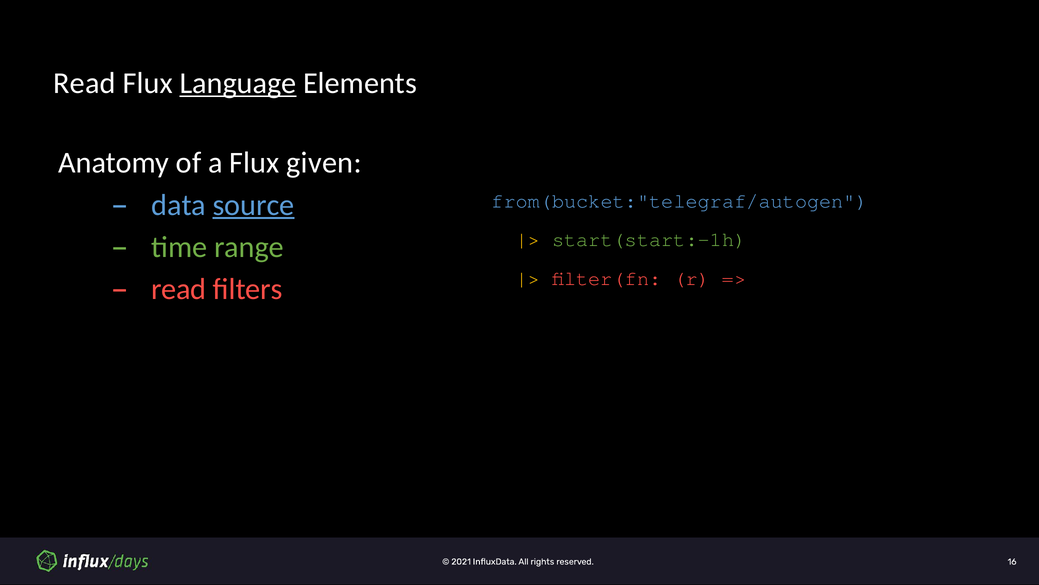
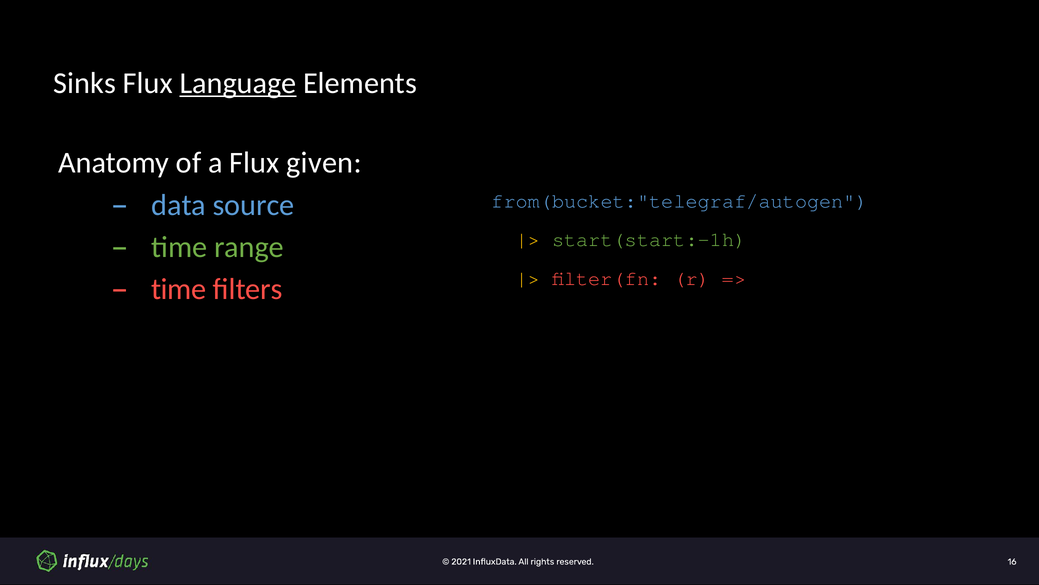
Read: Read -> Sinks (85, 83)
source underline: present -> none (254, 205)
read: read -> time (179, 289)
